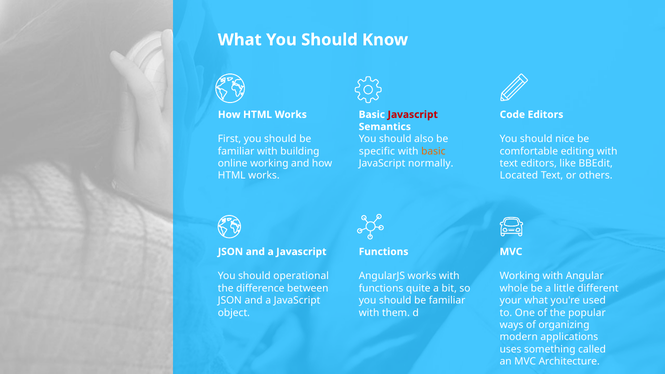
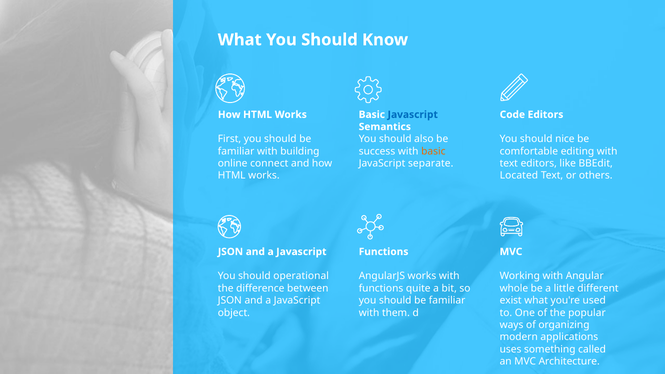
Javascript colour: red -> blue (413, 115)
specific: specific -> success (377, 151)
online working: working -> connect (269, 163)
normally: normally -> separate (431, 163)
your: your -> exist (511, 301)
